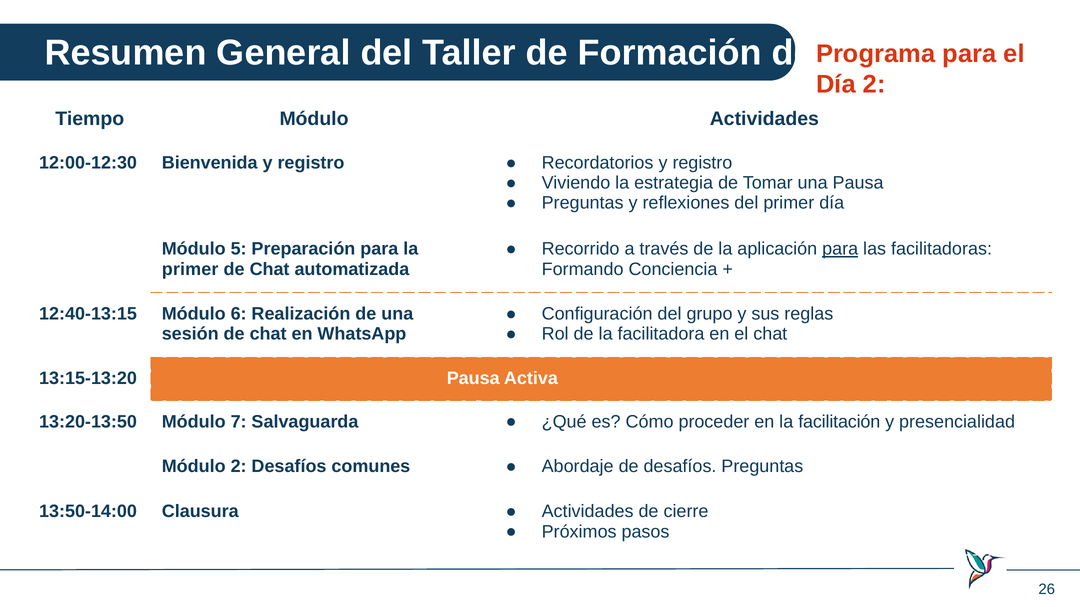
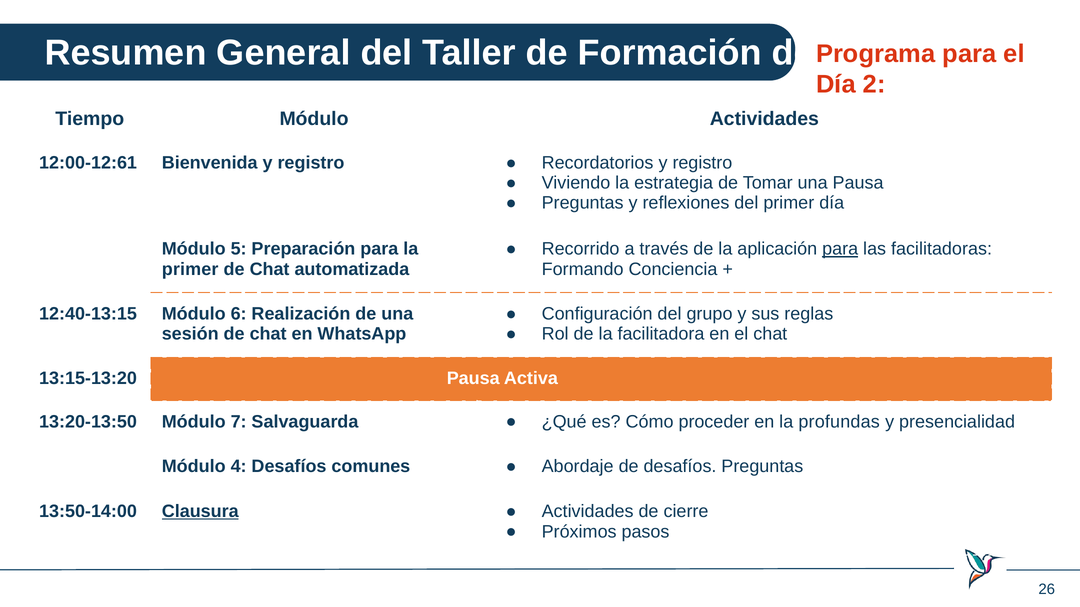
12:00-12:30: 12:00-12:30 -> 12:00-12:61 (88, 163)
facilitación: facilitación -> profundas (839, 422)
Módulo 2: 2 -> 4 (239, 467)
Clausura underline: none -> present (200, 512)
